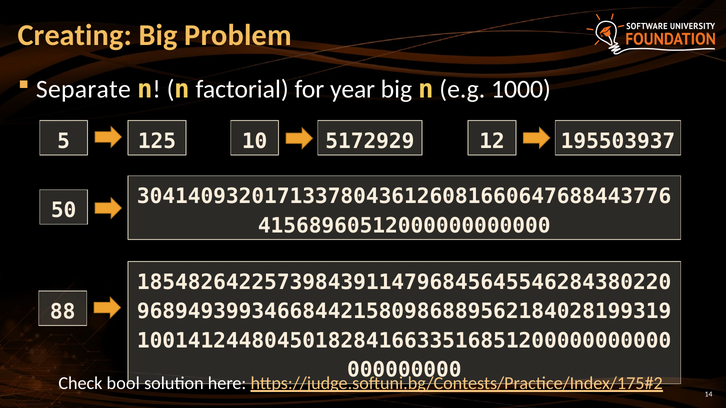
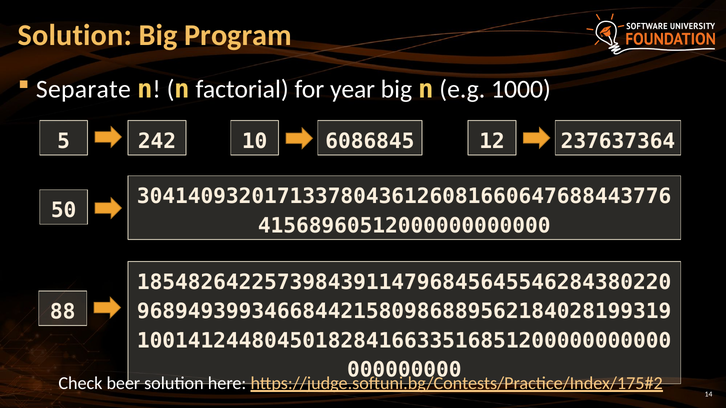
Creating: Creating -> Solution (75, 35)
Problem: Problem -> Program (238, 35)
125: 125 -> 242 (157, 141)
5172929: 5172929 -> 6086845 (370, 141)
195503937: 195503937 -> 237637364 (618, 141)
bool: bool -> beer (123, 384)
